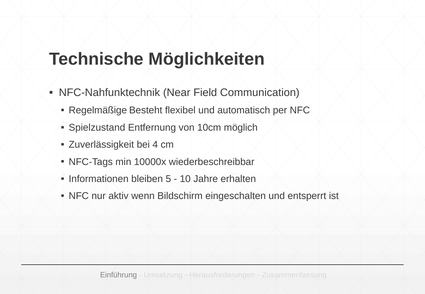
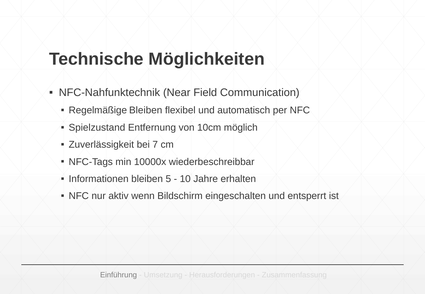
Regelmäßige Besteht: Besteht -> Bleiben (146, 111)
4: 4 -> 7 (155, 145)
